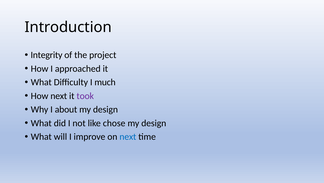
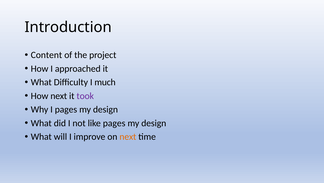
Integrity: Integrity -> Content (46, 55)
I about: about -> pages (66, 109)
like chose: chose -> pages (114, 123)
next colour: blue -> orange (128, 136)
